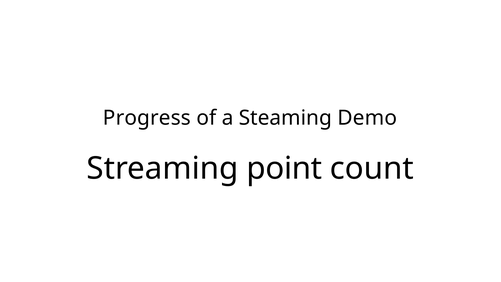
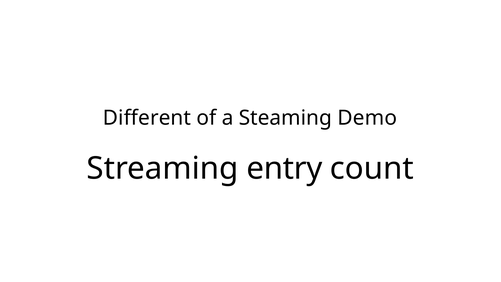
Progress: Progress -> Different (147, 118)
point: point -> entry (284, 168)
